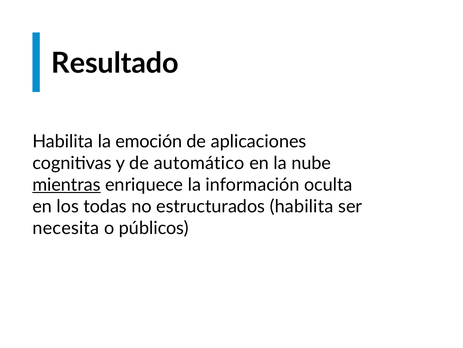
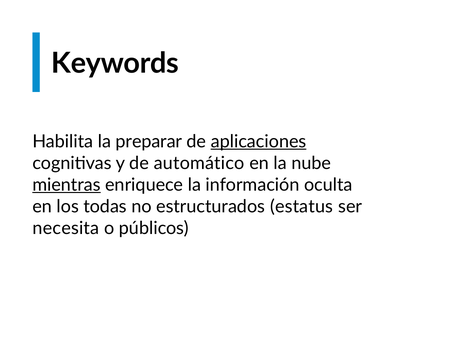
Resultado: Resultado -> Keywords (115, 63)
emoción: emoción -> preparar (149, 141)
aplicaciones underline: none -> present (259, 141)
estructurados habilita: habilita -> estatus (302, 206)
